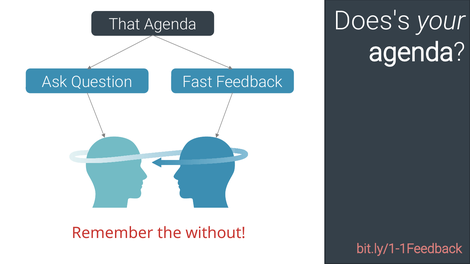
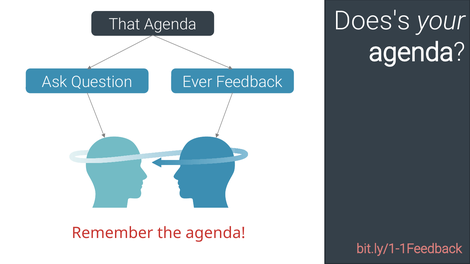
Fast: Fast -> Ever (197, 82)
the without: without -> agenda (215, 233)
